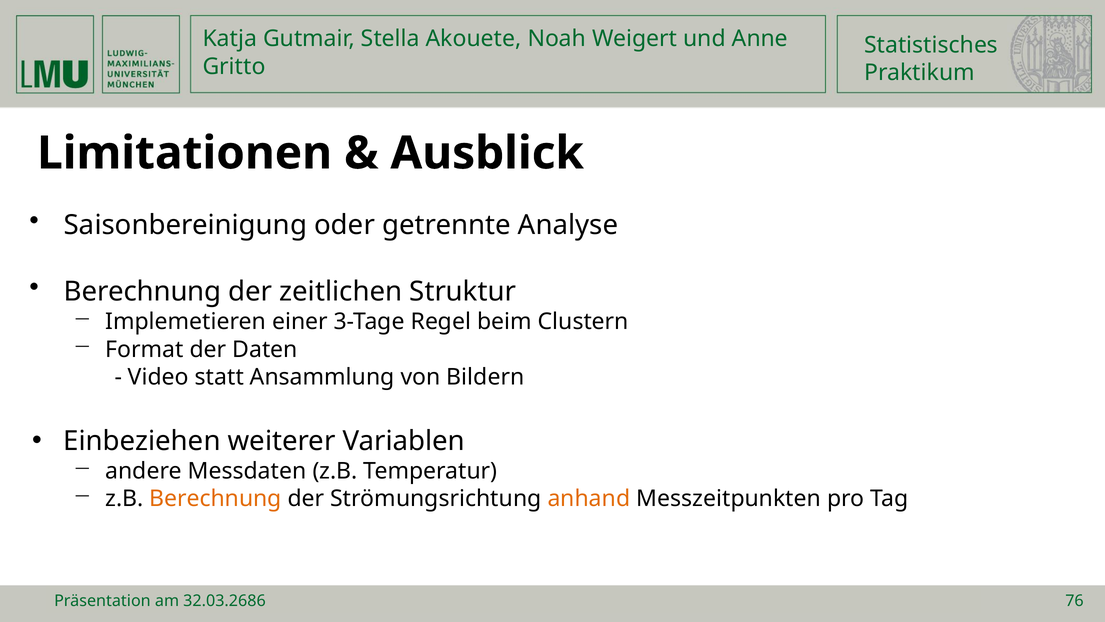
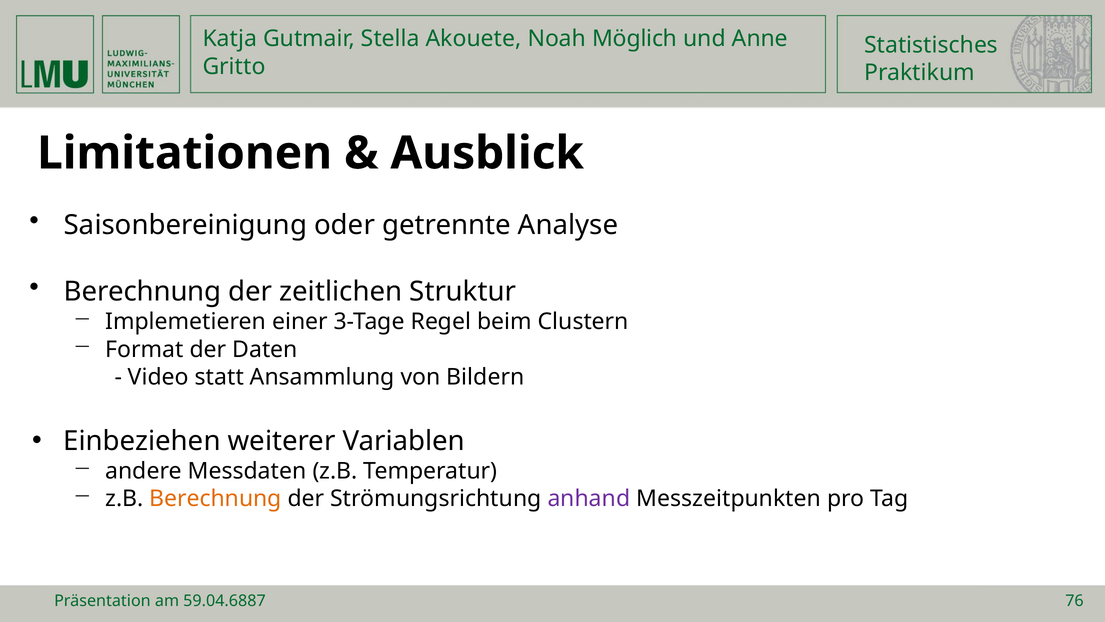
Weigert: Weigert -> Möglich (635, 39)
anhand colour: orange -> purple (589, 498)
32.03.2686: 32.03.2686 -> 59.04.6887 (224, 600)
